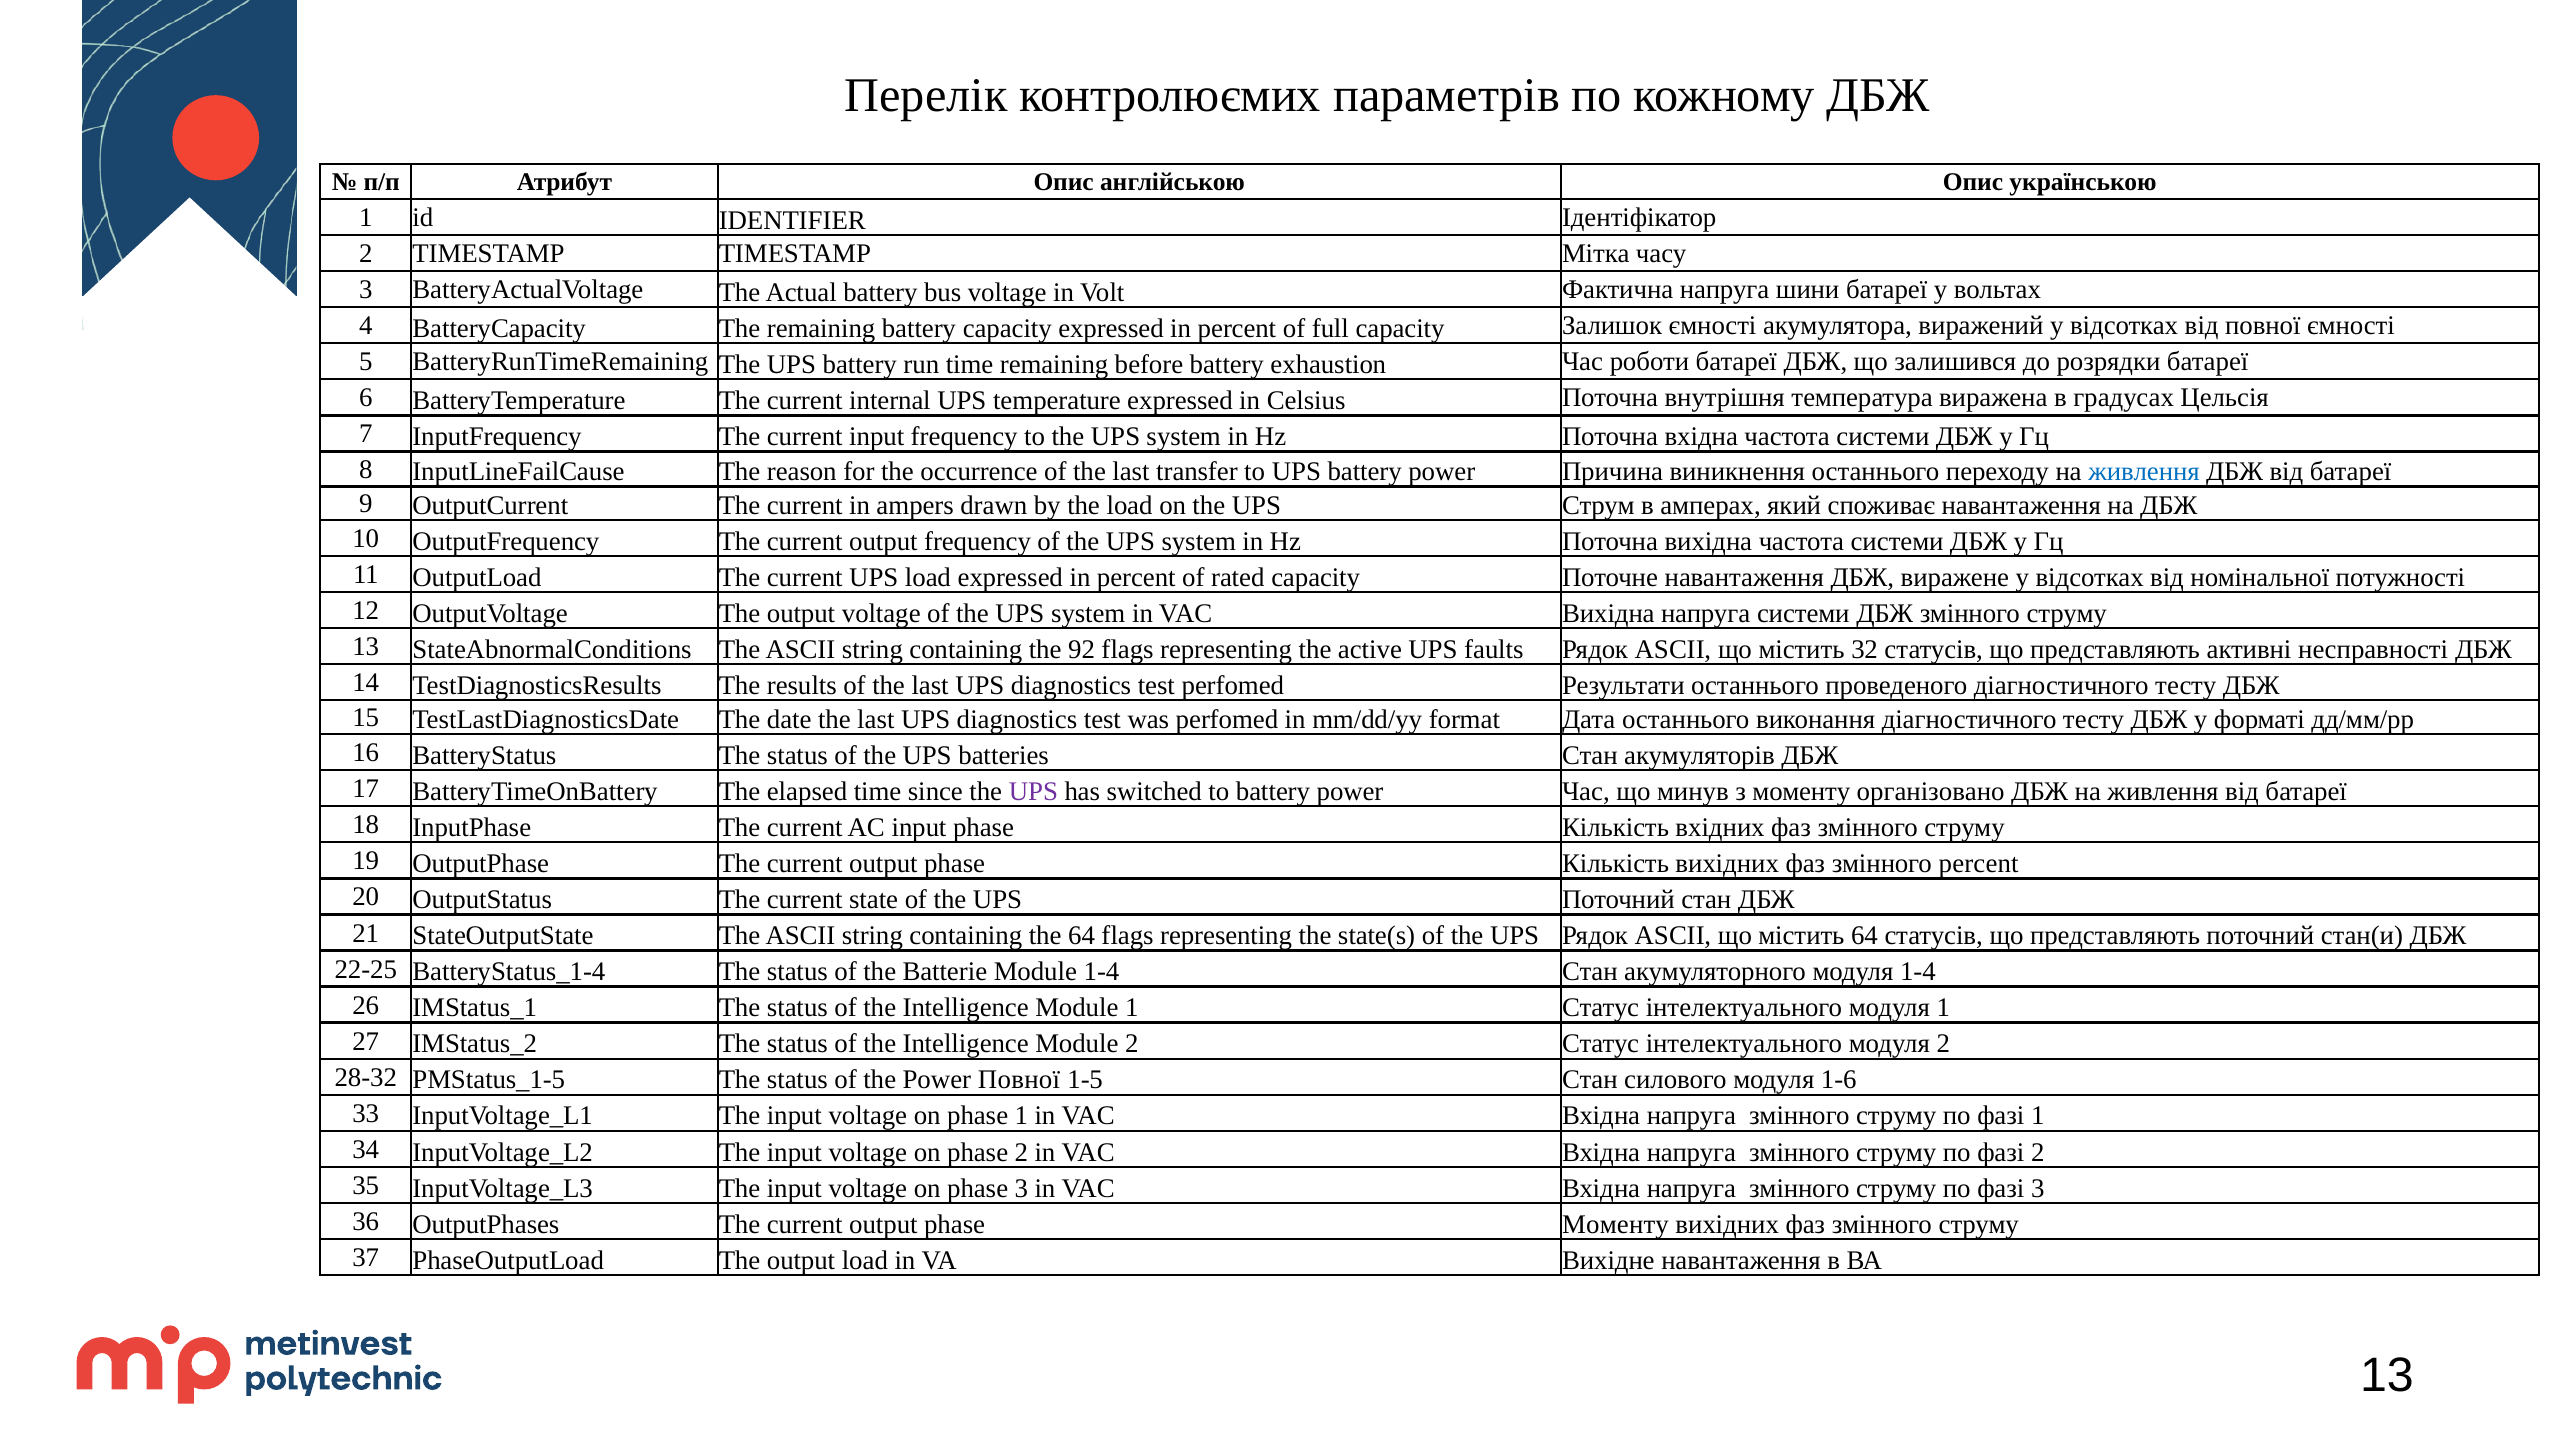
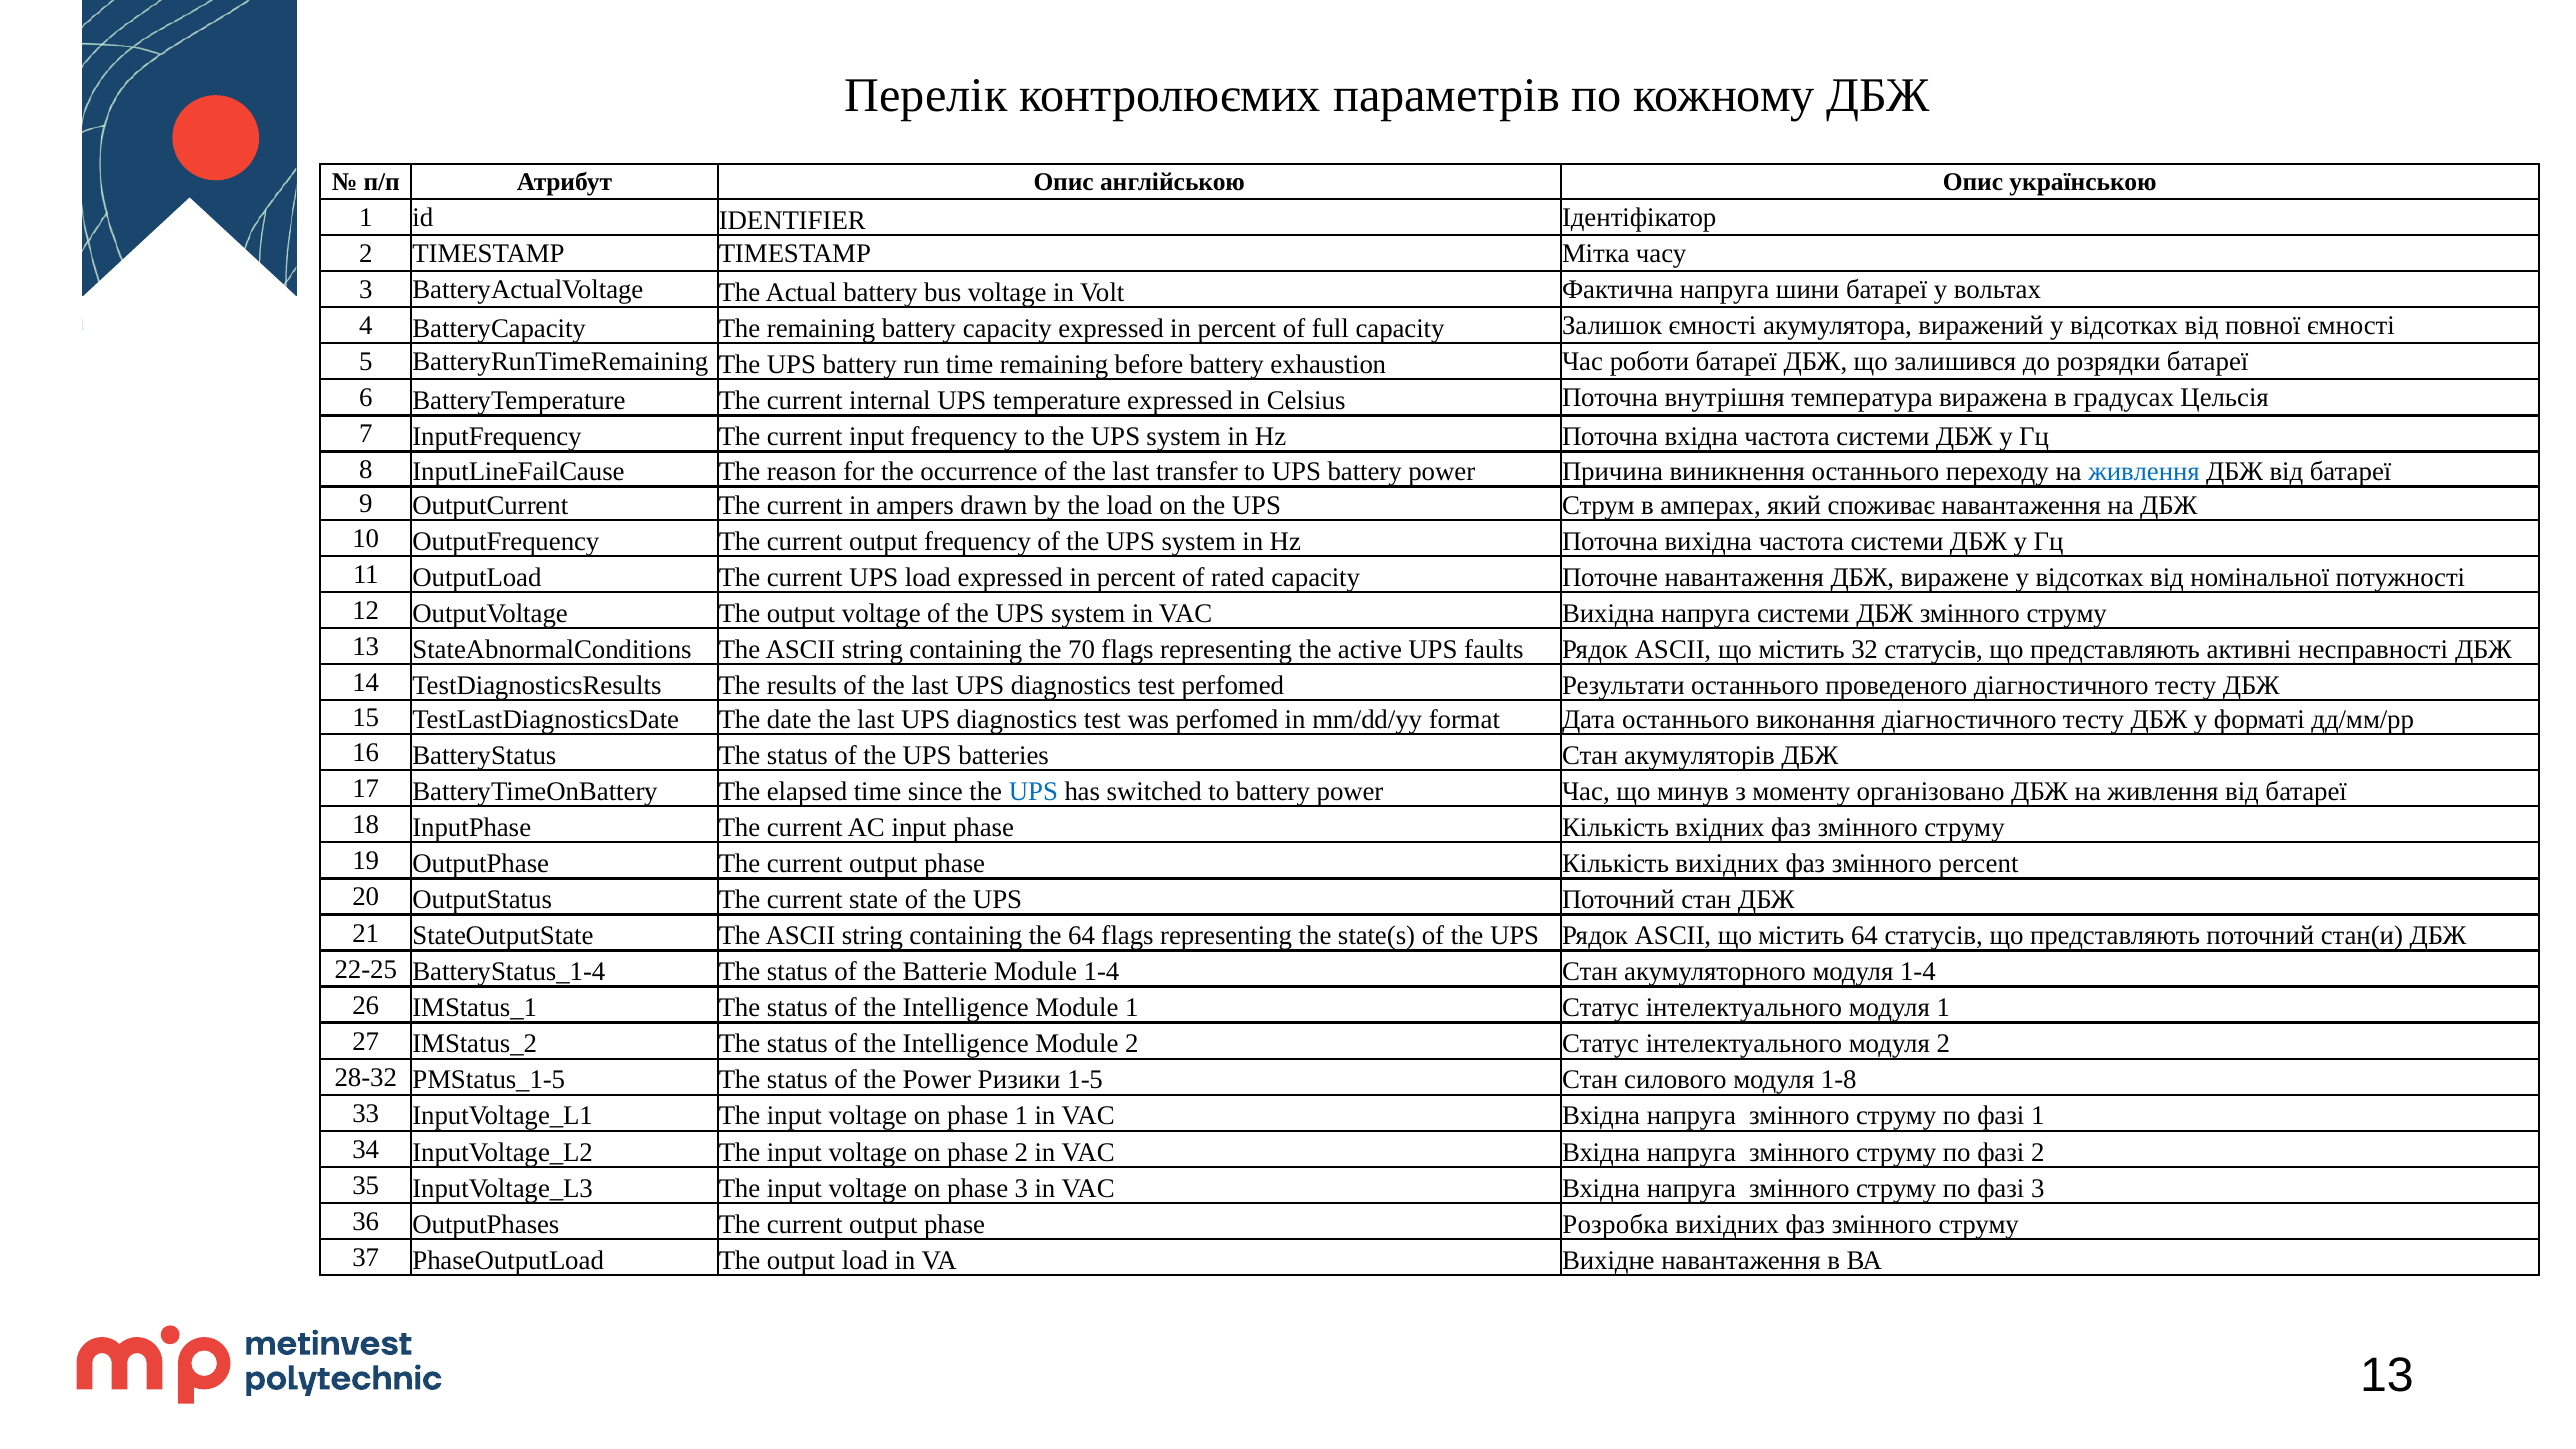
92: 92 -> 70 (1081, 650)
UPS colour: purple -> blue (1033, 792)
Power Повної: Повної -> Ризики (1019, 1080)
1-6: 1-6 -> 1-8 (1839, 1080)
phase Моменту: Моменту -> Розробка (1615, 1224)
